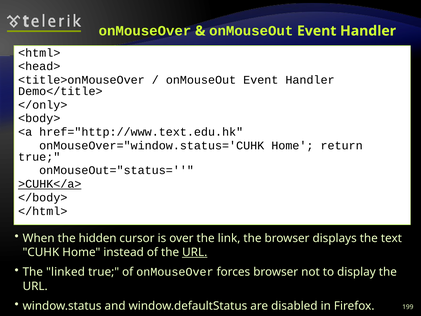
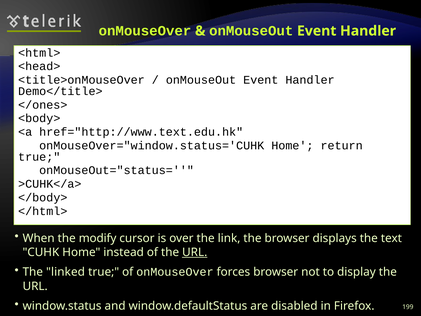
</only>: </only> -> </ones> (43, 105)
>CUHK</a> underline: present -> none (50, 184)
hidden: hidden -> modify (98, 238)
